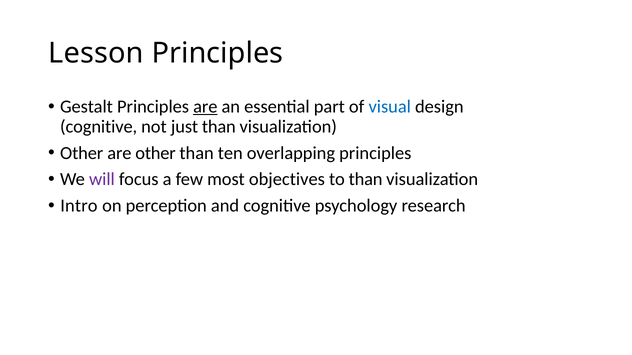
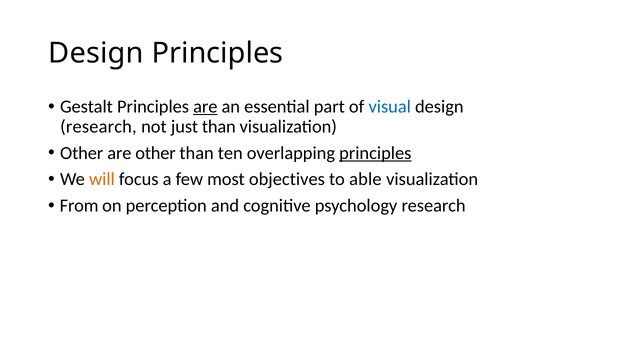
Lesson: Lesson -> Design (96, 53)
cognitive: cognitive -> research (98, 127)
principles underline: none -> present (375, 153)
will colour: purple -> orange (102, 180)
to than: than -> able (365, 180)
Intro: Intro -> From (79, 206)
